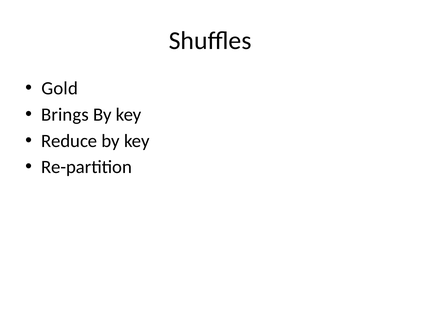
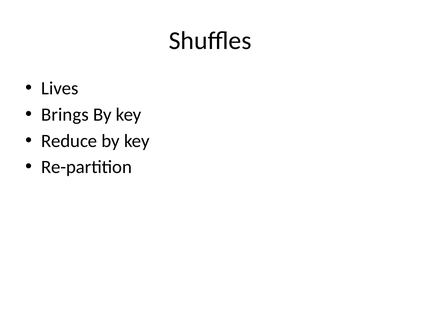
Gold: Gold -> Lives (60, 89)
